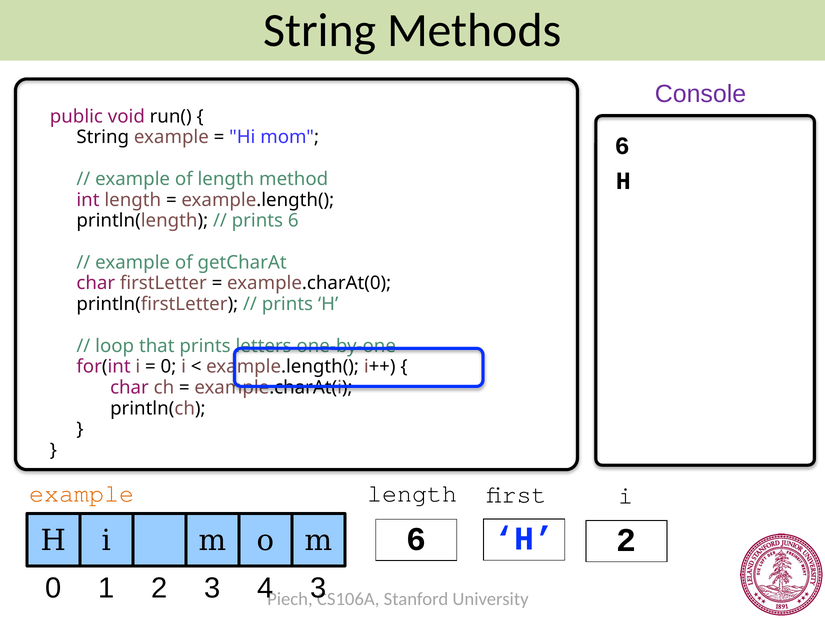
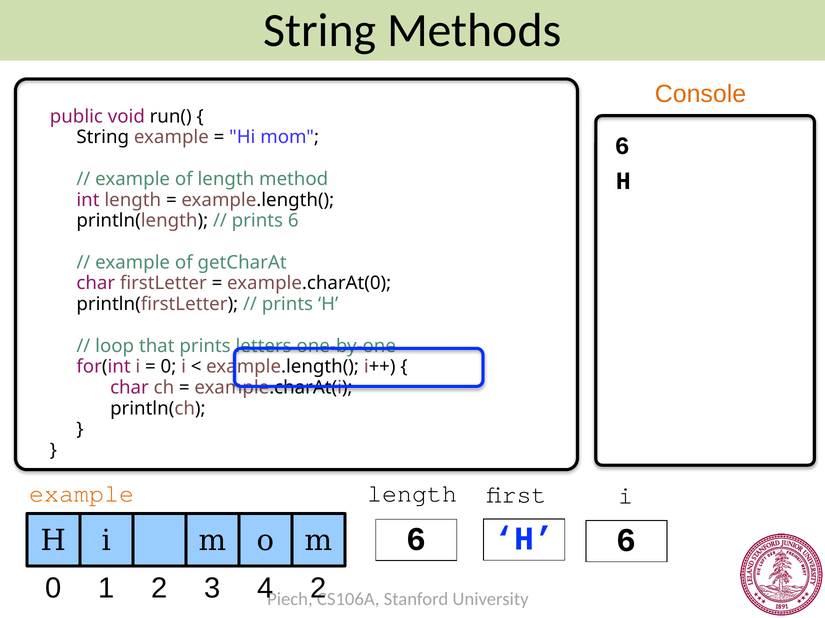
Console colour: purple -> orange (700, 94)
H 2: 2 -> 6 (626, 541)
4 3: 3 -> 2 (318, 589)
